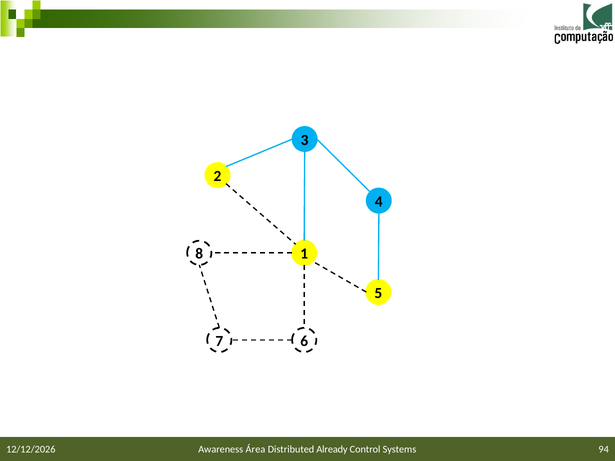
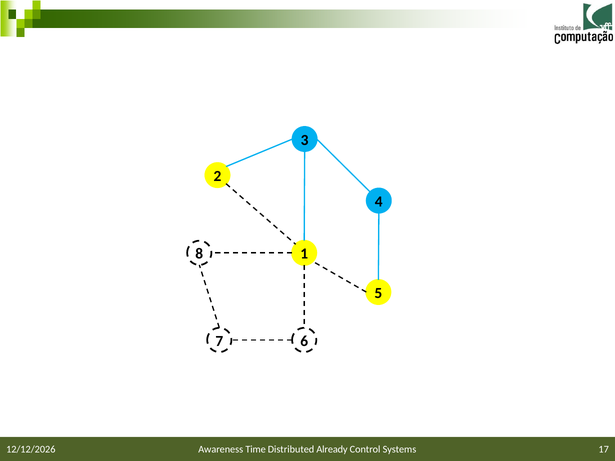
Área: Área -> Time (256, 450)
94: 94 -> 17 (604, 450)
